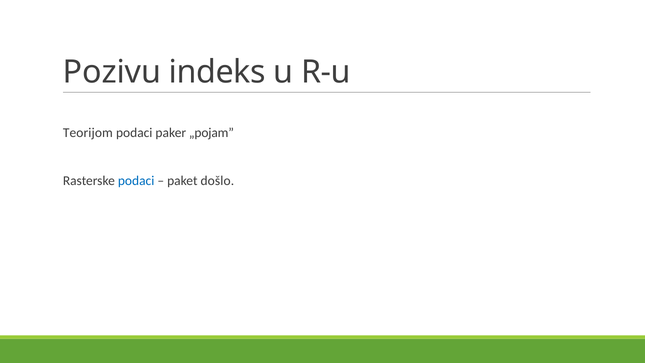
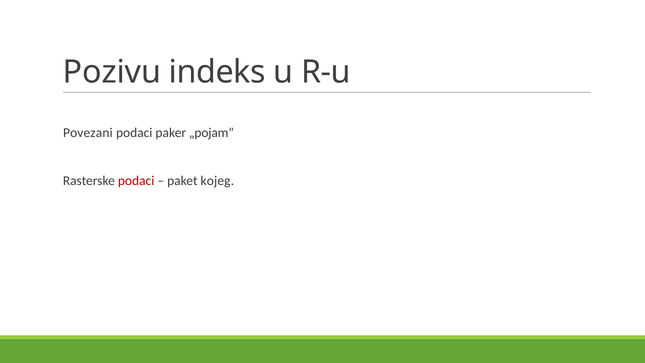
Teorijom: Teorijom -> Povezani (88, 133)
podaci colour: blue -> red (136, 181)
došlo: došlo -> kojeg (217, 181)
